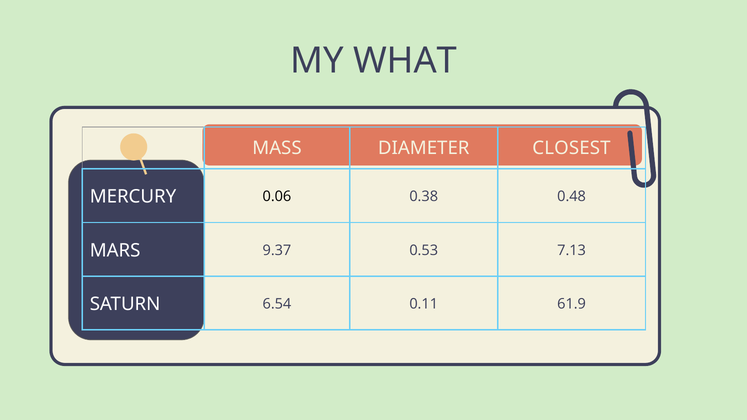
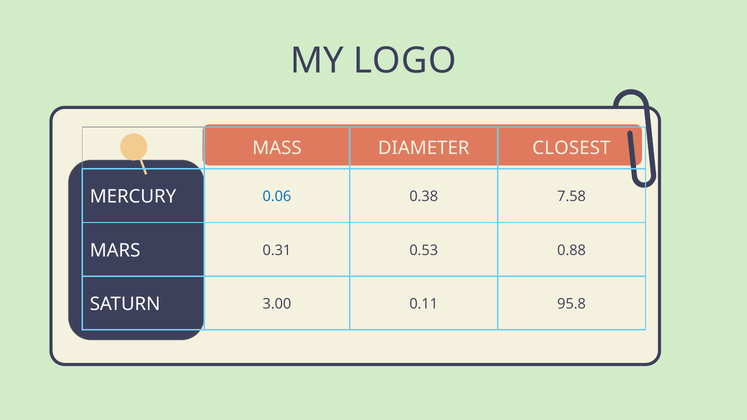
WHAT: WHAT -> LOGO (405, 61)
0.06 colour: black -> blue (277, 197)
0.48: 0.48 -> 7.58 (572, 197)
9.37: 9.37 -> 0.31 (277, 250)
7.13: 7.13 -> 0.88 (572, 250)
6.54: 6.54 -> 3.00 (277, 304)
61.9: 61.9 -> 95.8 (572, 304)
